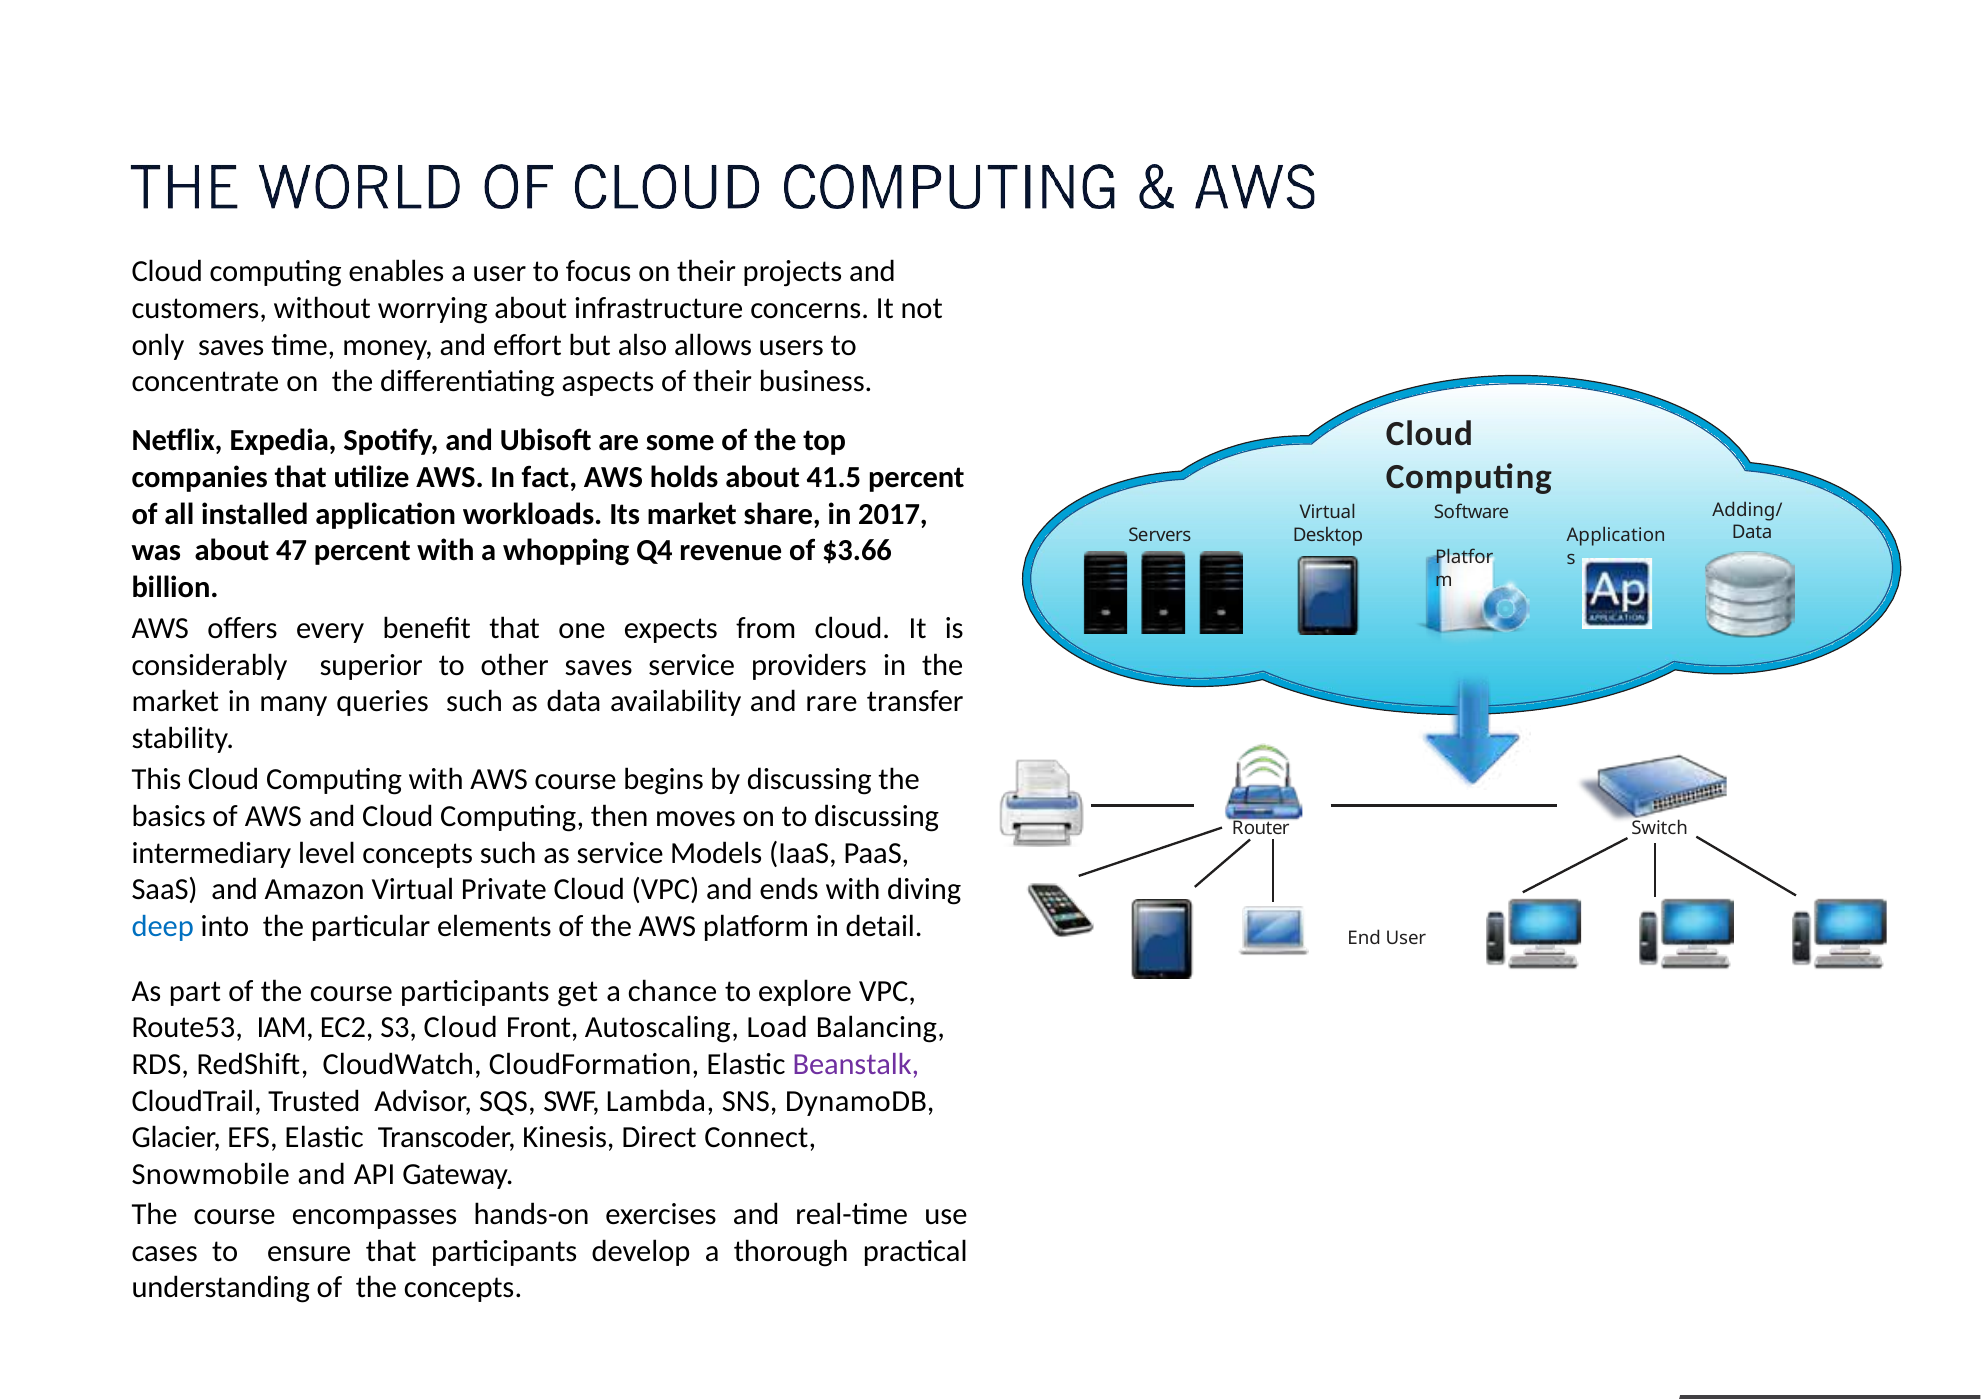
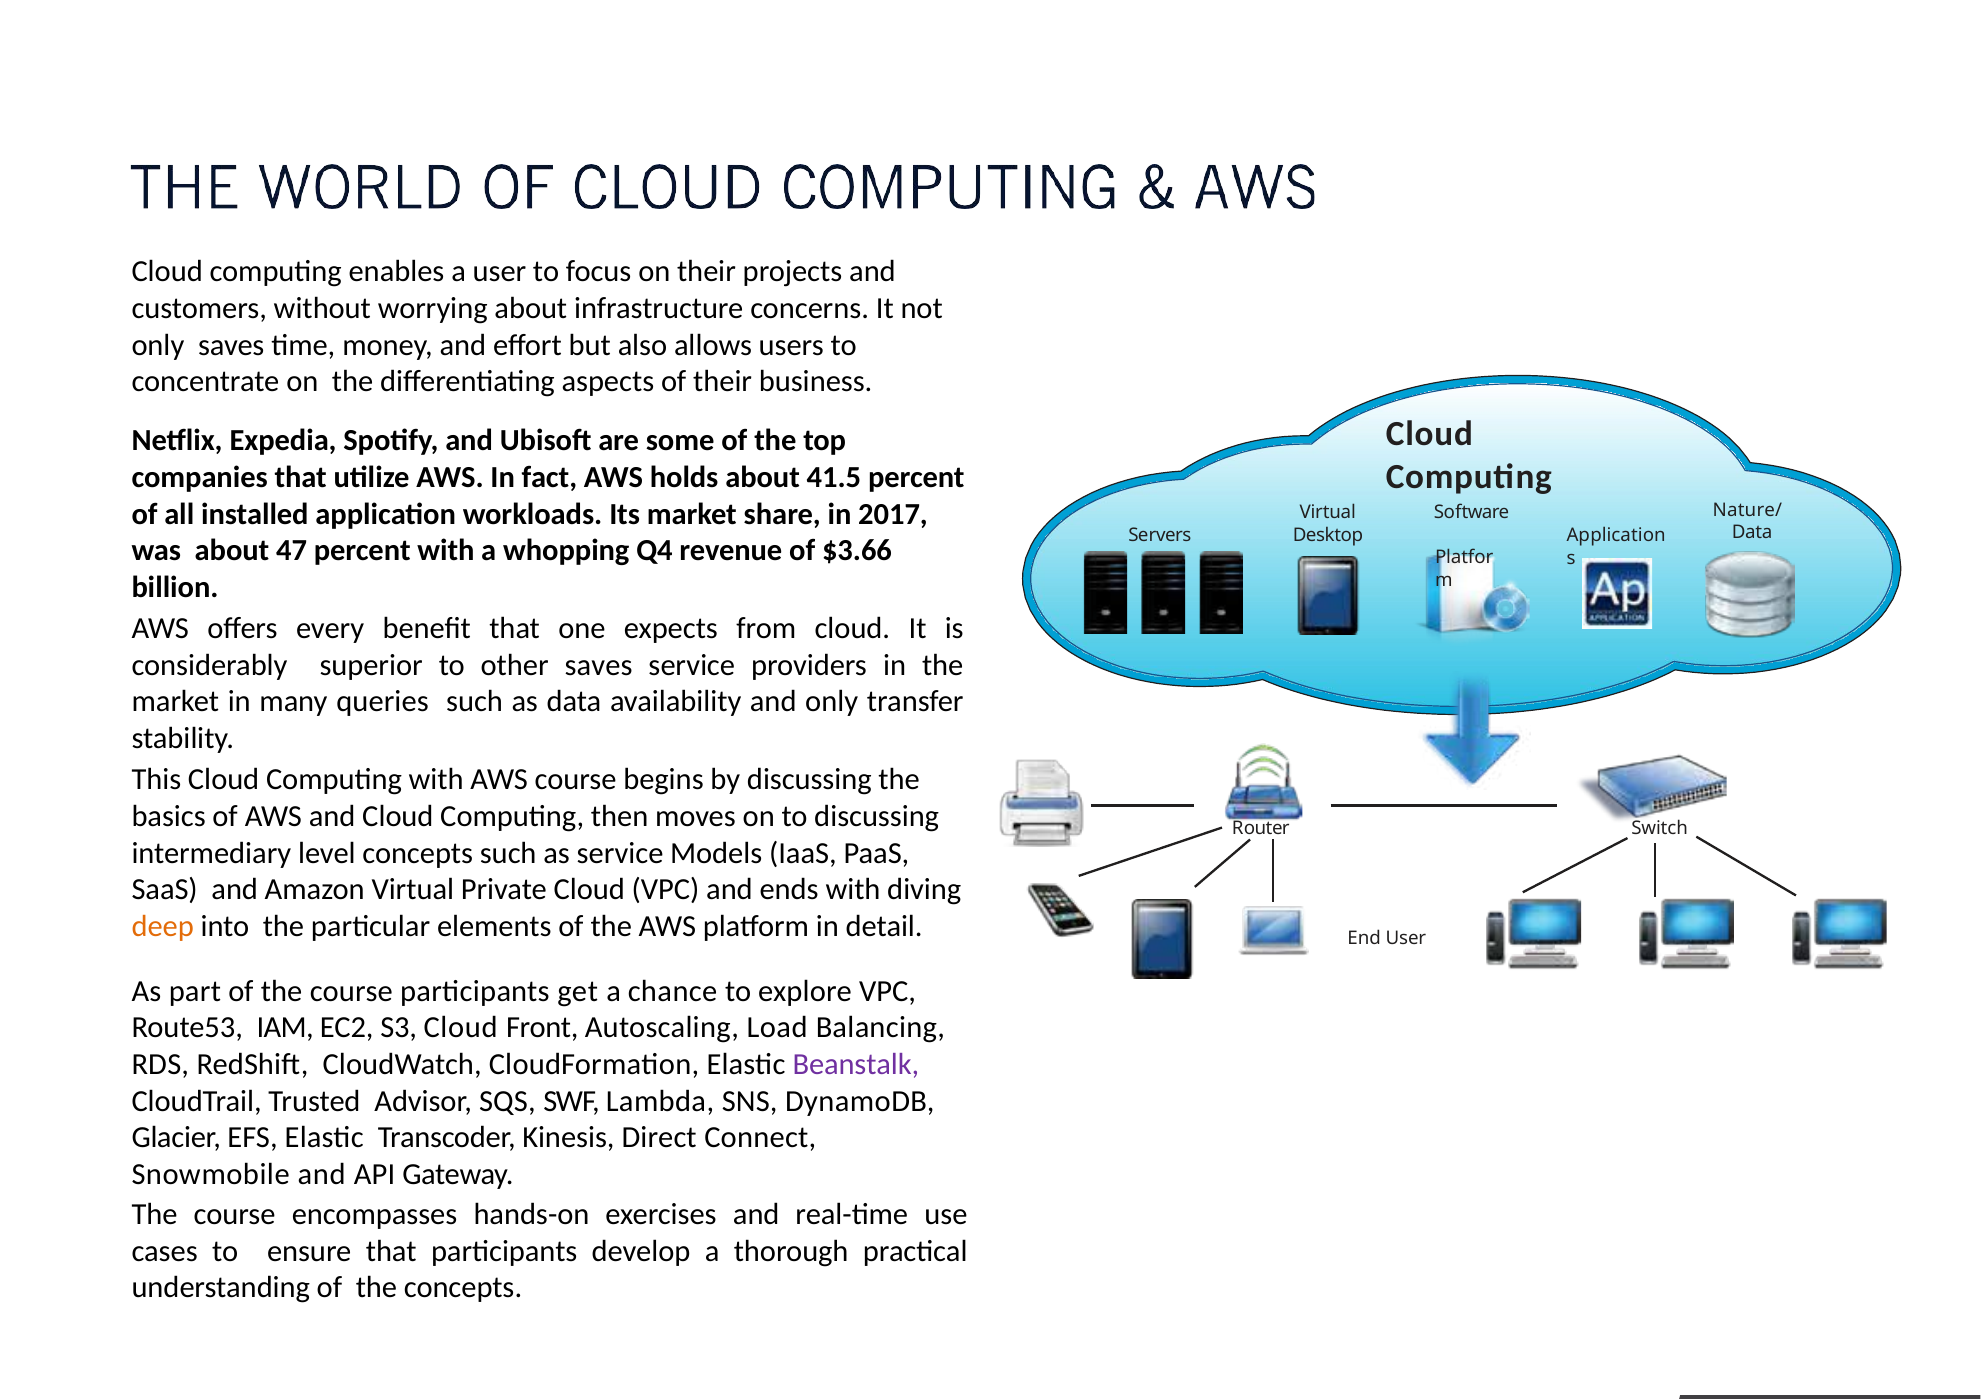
Adding/: Adding/ -> Nature/ (1747, 510)
and rare: rare -> only (832, 702)
deep colour: blue -> orange (163, 926)
